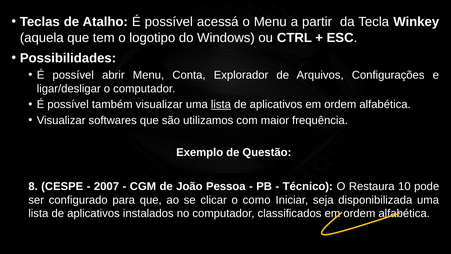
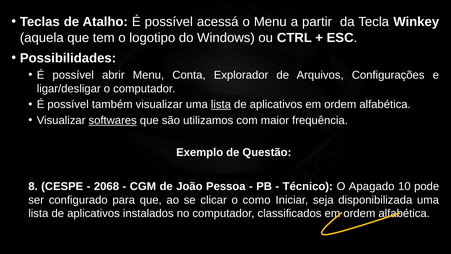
softwares underline: none -> present (113, 120)
2007: 2007 -> 2068 (106, 186)
Restaura: Restaura -> Apagado (372, 186)
